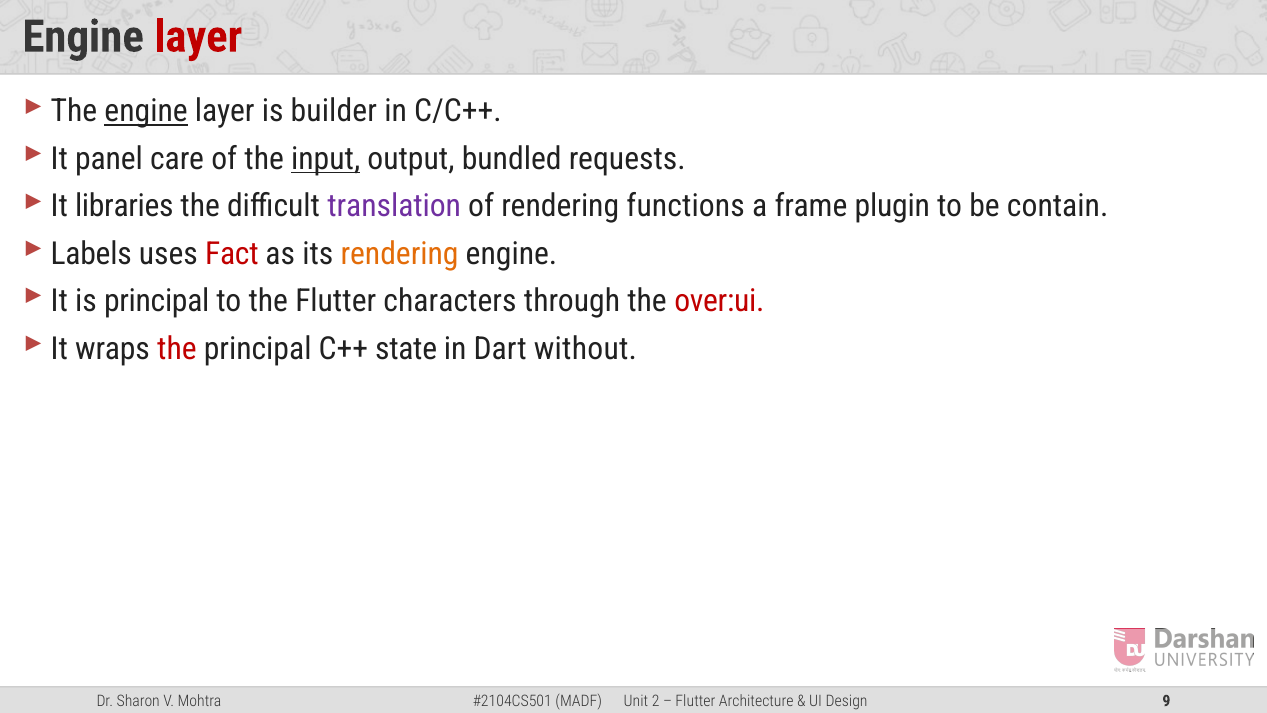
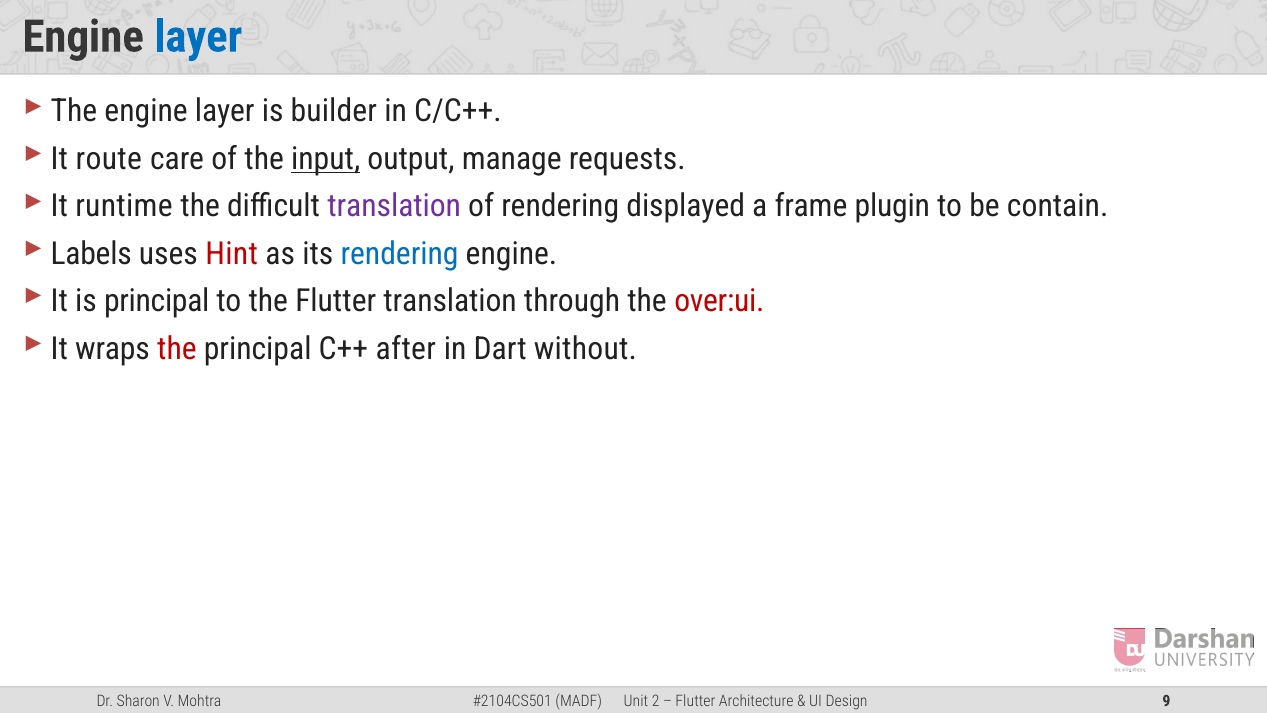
layer colour: red -> blue (198, 37)
engine underline: present -> none (146, 111)
panel: panel -> route (109, 159)
bundled: bundled -> manage (512, 159)
libraries: libraries -> runtime (124, 206)
functions: functions -> displayed (686, 206)
Fact: Fact -> Hint (232, 254)
rendering colour: orange -> blue (400, 254)
Flutter characters: characters -> translation (450, 301)
state: state -> after (406, 348)
